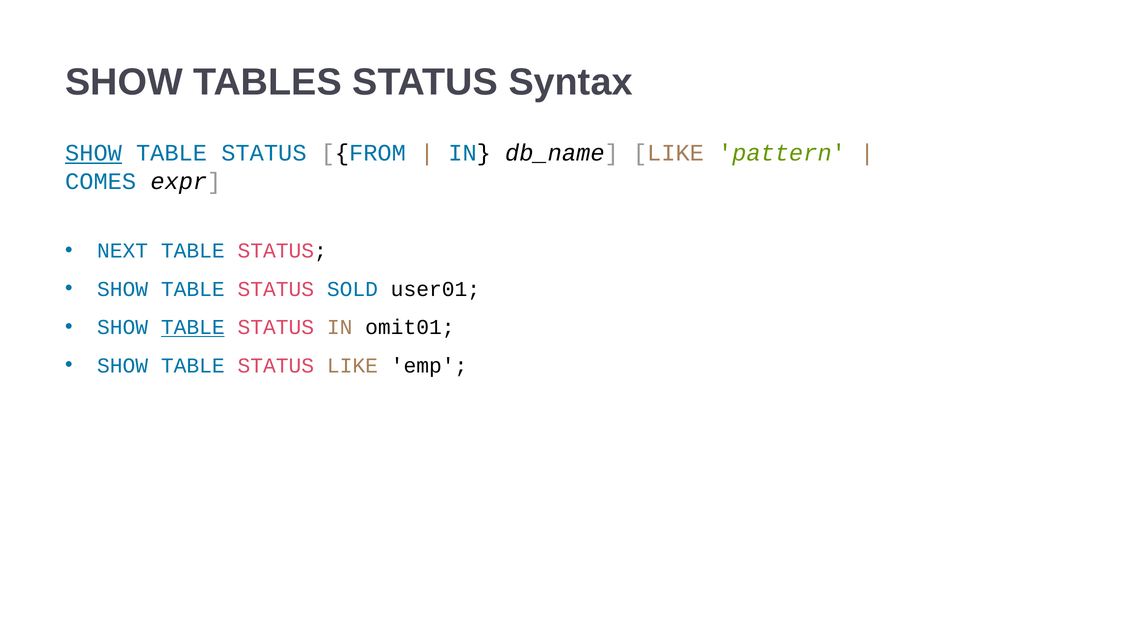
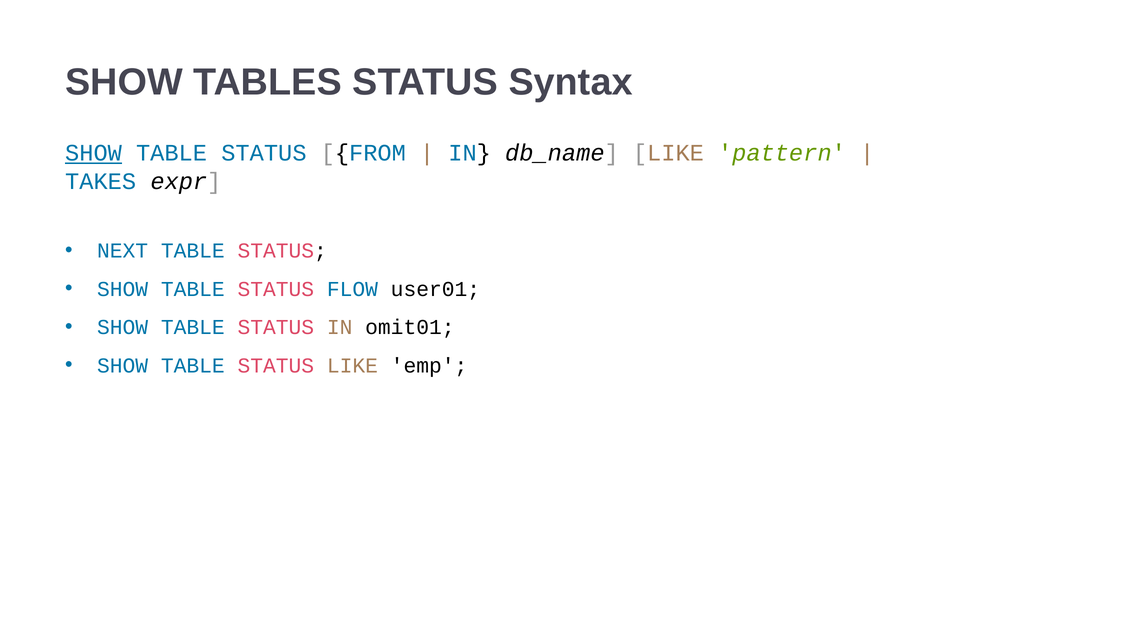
COMES: COMES -> TAKES (101, 181)
SOLD: SOLD -> FLOW (352, 289)
TABLE underline: present -> none (193, 328)
